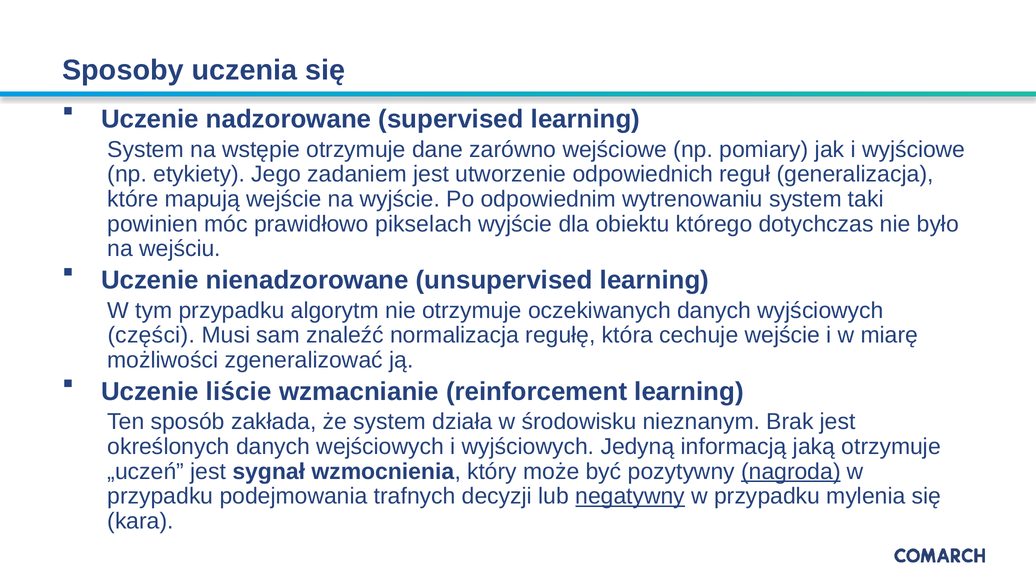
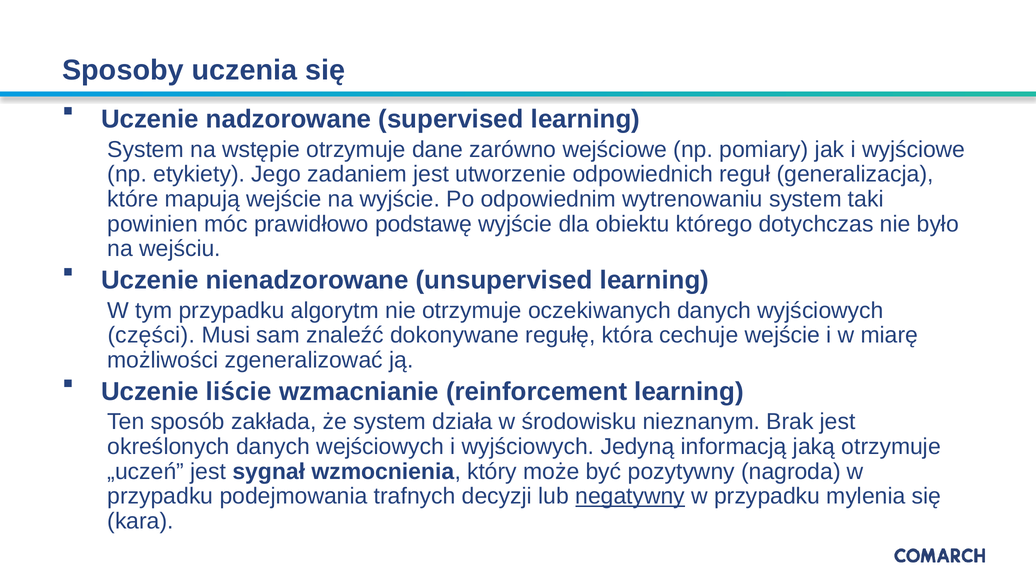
pikselach: pikselach -> podstawę (424, 224)
normalizacja: normalizacja -> dokonywane (455, 335)
nagroda underline: present -> none (791, 471)
